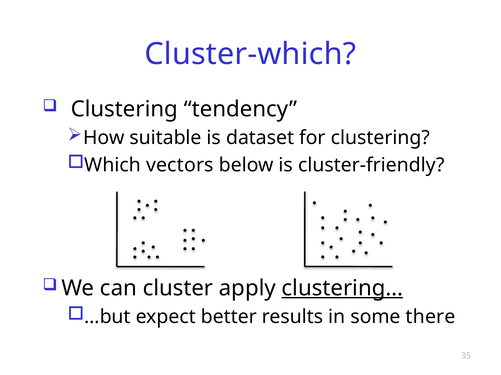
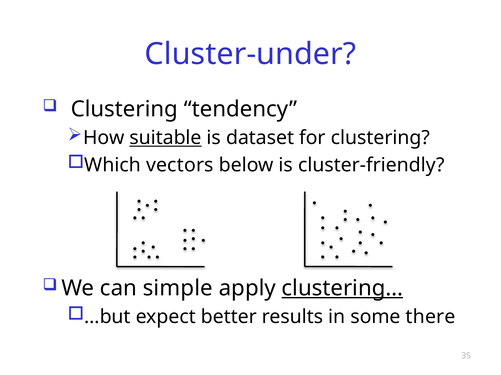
Cluster-which: Cluster-which -> Cluster-under (250, 54)
suitable underline: none -> present (166, 138)
cluster: cluster -> simple (178, 289)
